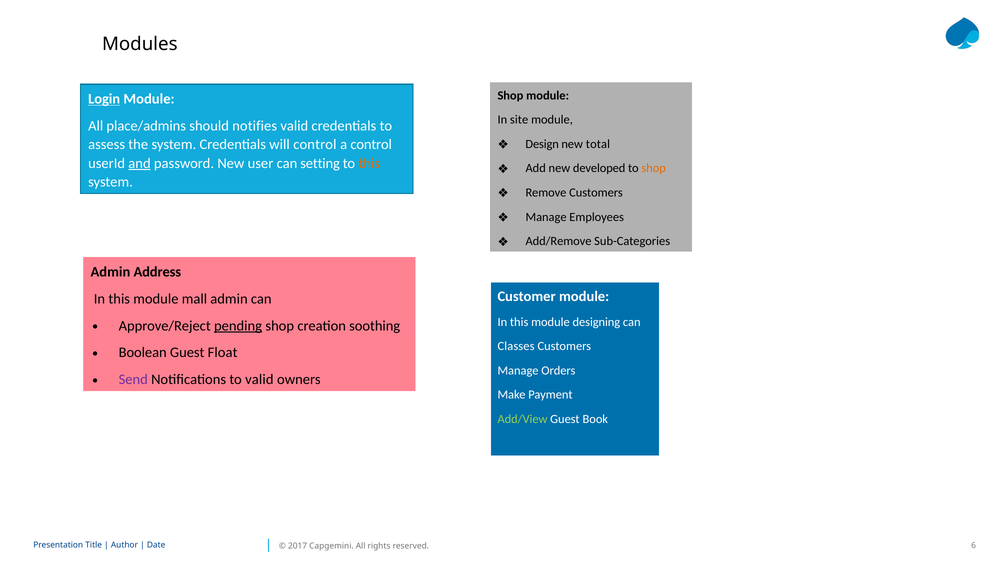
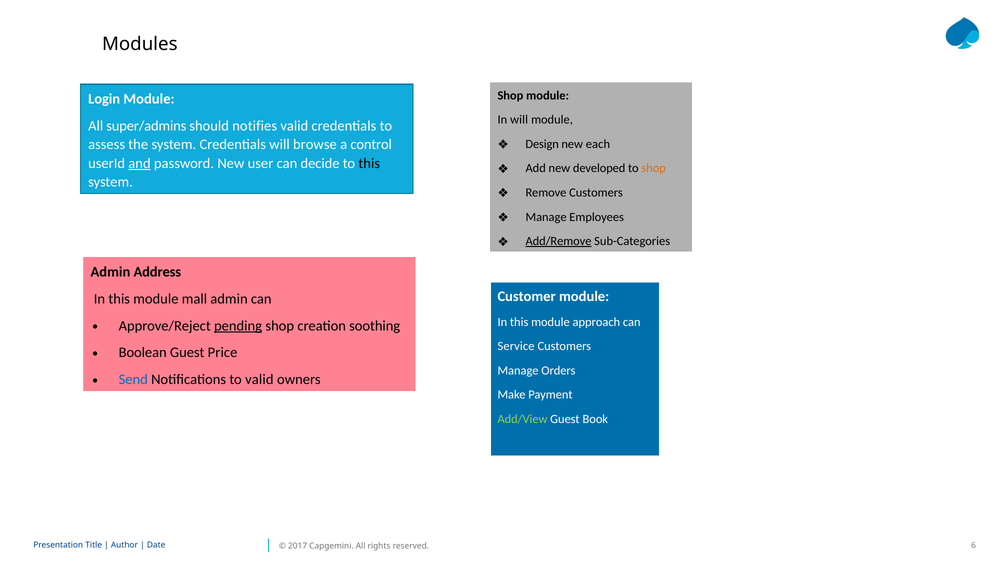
Login underline: present -> none (104, 99)
In site: site -> will (519, 120)
place/admins: place/admins -> super/admins (146, 126)
will control: control -> browse (315, 145)
total: total -> each (598, 144)
setting: setting -> decide (320, 163)
this colour: orange -> black (369, 163)
Add/Remove underline: none -> present (559, 241)
designing: designing -> approach (596, 322)
Classes: Classes -> Service (516, 346)
Float: Float -> Price (223, 353)
Send colour: purple -> blue (133, 380)
